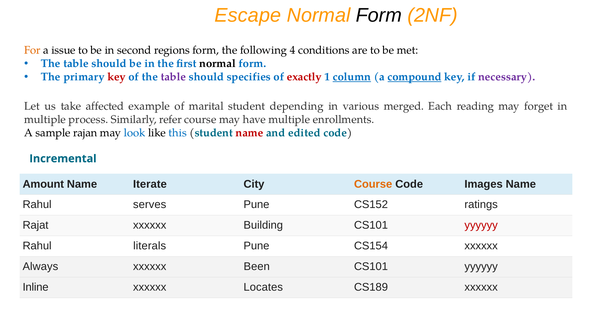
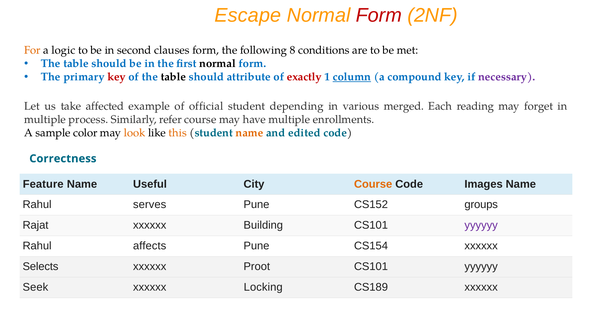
Form colour: black -> red (379, 15)
issue: issue -> logic (63, 50)
regions: regions -> clauses (172, 50)
4: 4 -> 8 (293, 50)
table colour: purple -> black (173, 77)
specifies: specifies -> attribute (249, 77)
compound underline: present -> none (415, 77)
marital: marital -> official (206, 106)
rajan: rajan -> color (85, 133)
look colour: blue -> orange (135, 133)
this colour: blue -> orange (178, 133)
name colour: red -> orange (249, 133)
Incremental: Incremental -> Correctness (63, 159)
Amount: Amount -> Feature (43, 184)
Iterate: Iterate -> Useful (150, 184)
ratings: ratings -> groups (481, 204)
yyyyyy colour: red -> purple (481, 225)
literals: literals -> affects (150, 246)
Always: Always -> Selects (41, 267)
Been: Been -> Proot (257, 267)
Inline: Inline -> Seek (35, 287)
Locates: Locates -> Locking (263, 287)
